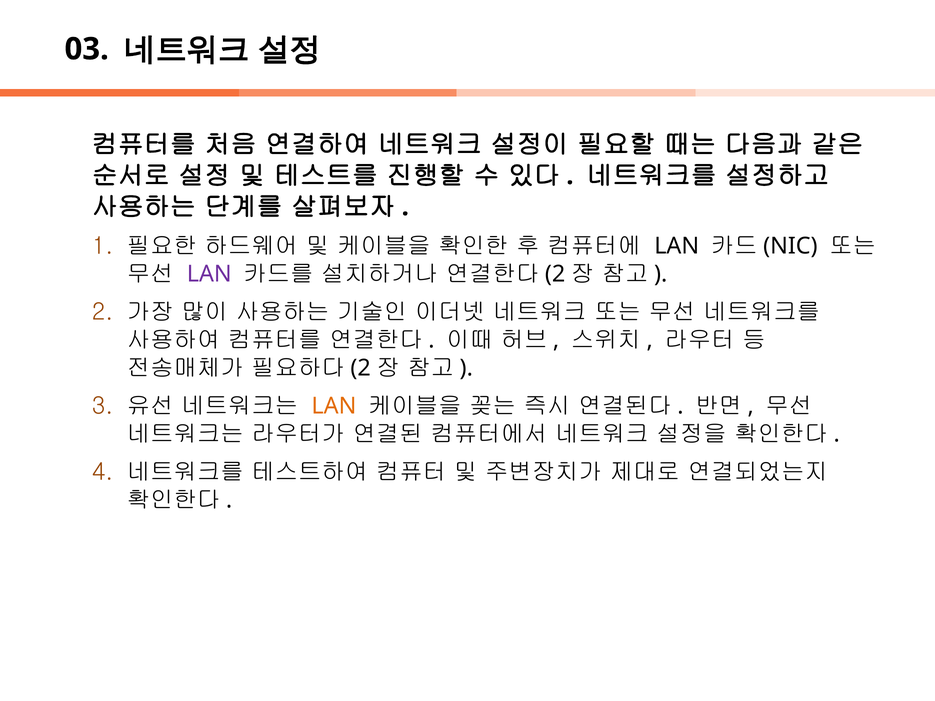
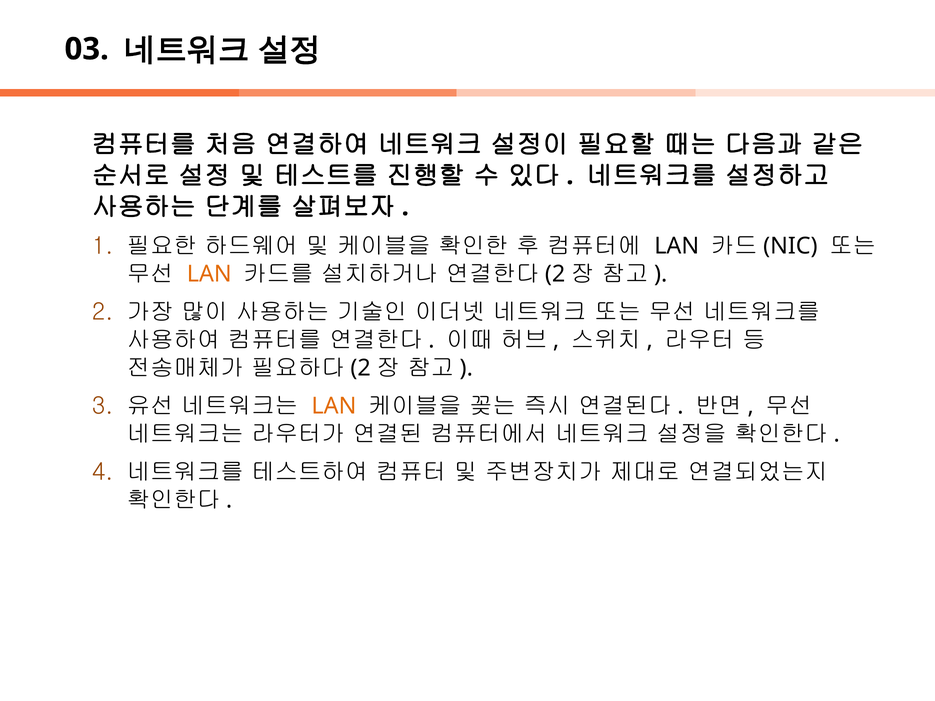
LAN colour: purple -> orange (209, 274)
